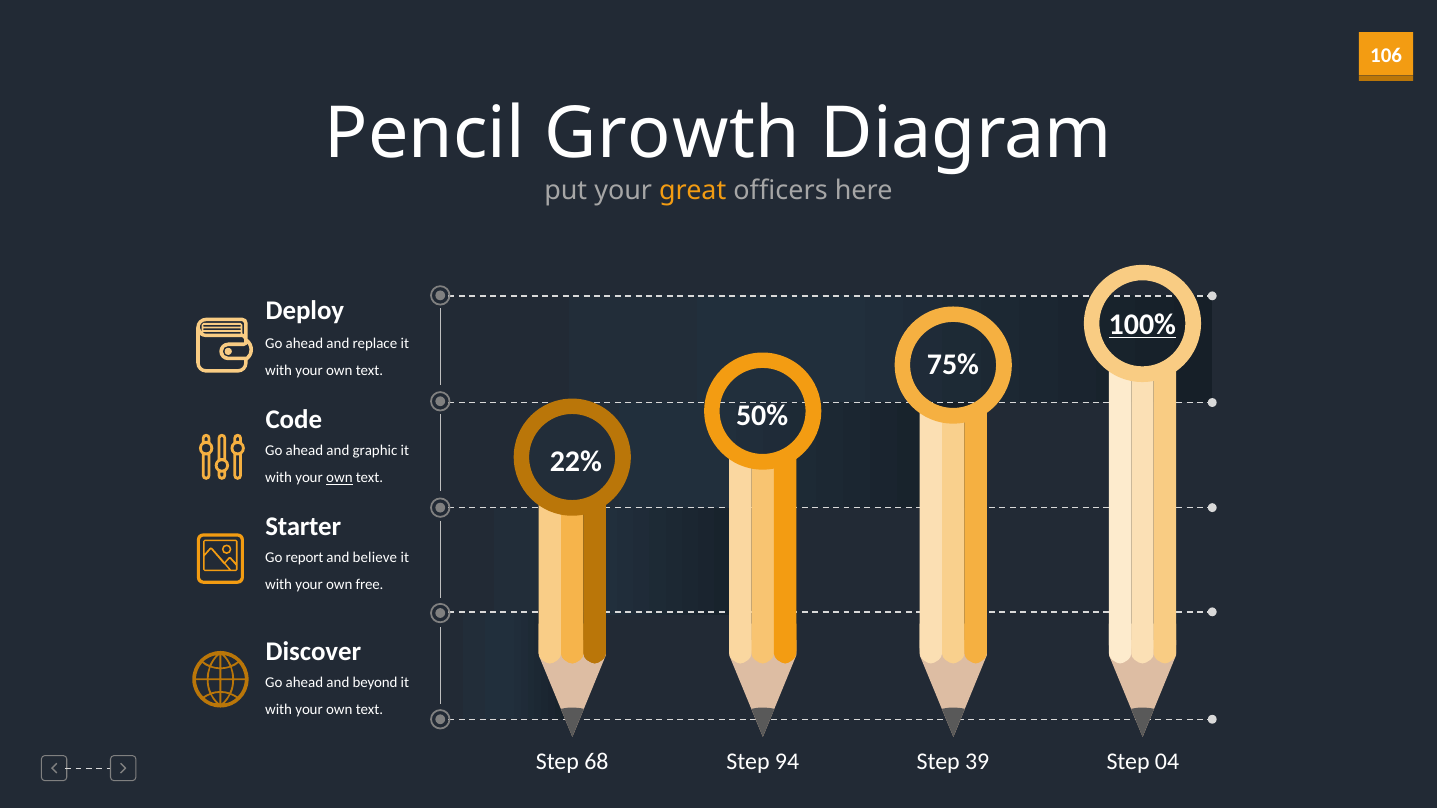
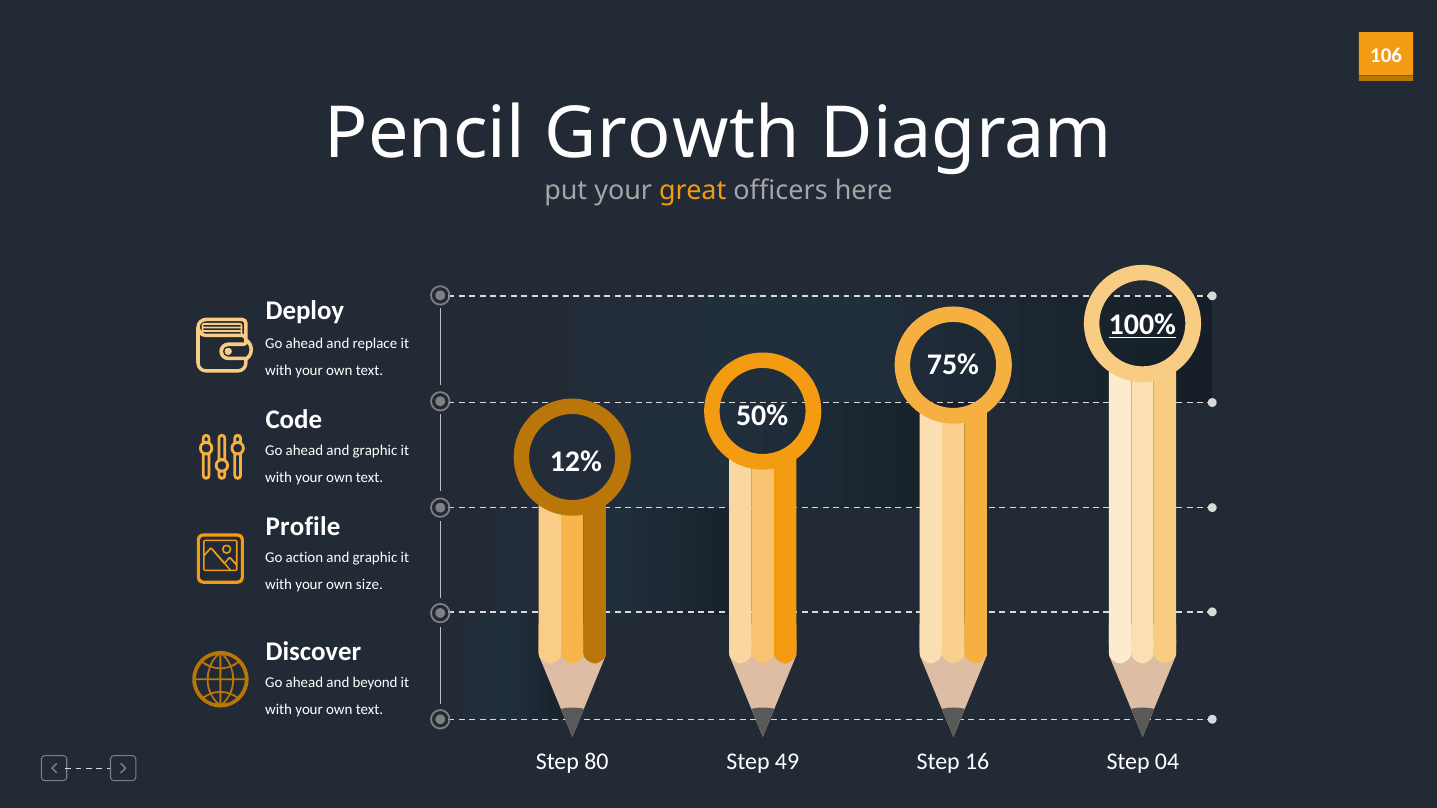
22%: 22% -> 12% (576, 462)
own underline: present -> none (339, 478)
Starter: Starter -> Profile (303, 527)
report: report -> action (304, 558)
believe: believe -> graphic (375, 558)
free: free -> size (369, 585)
68: 68 -> 80 (596, 761)
94: 94 -> 49 (787, 761)
39: 39 -> 16 (977, 761)
